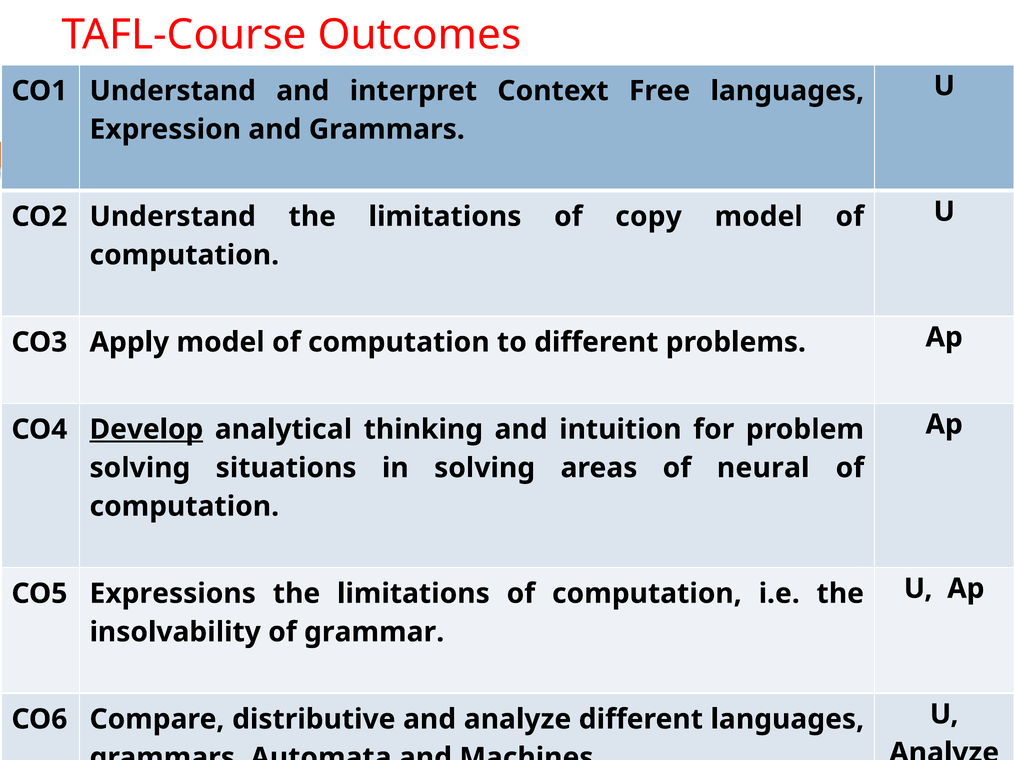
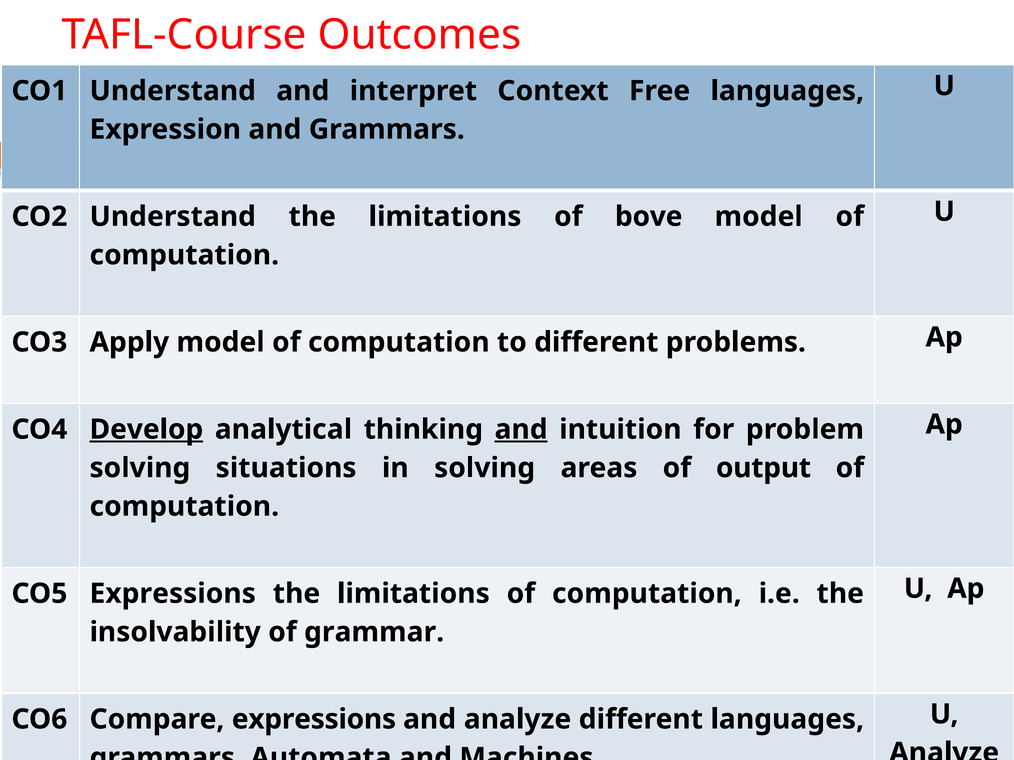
copy: copy -> bove (649, 217)
and underline: none -> present (521, 430)
neural: neural -> output (763, 468)
Compare distributive: distributive -> expressions (314, 720)
